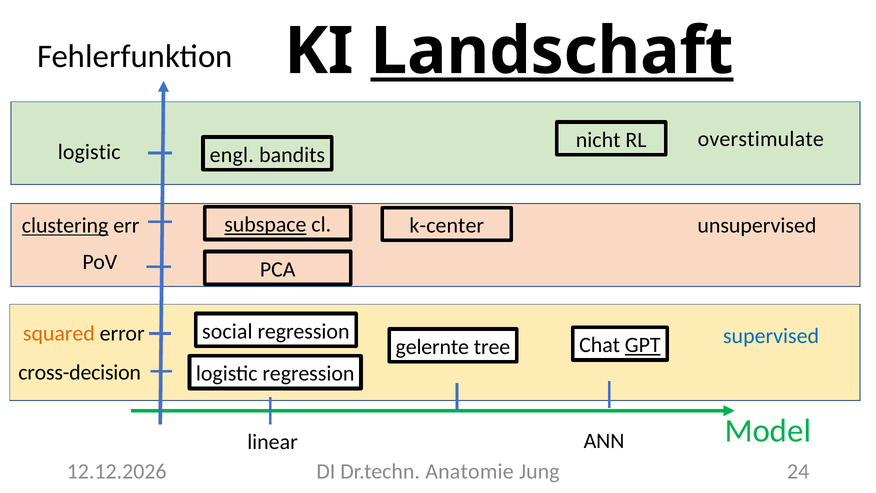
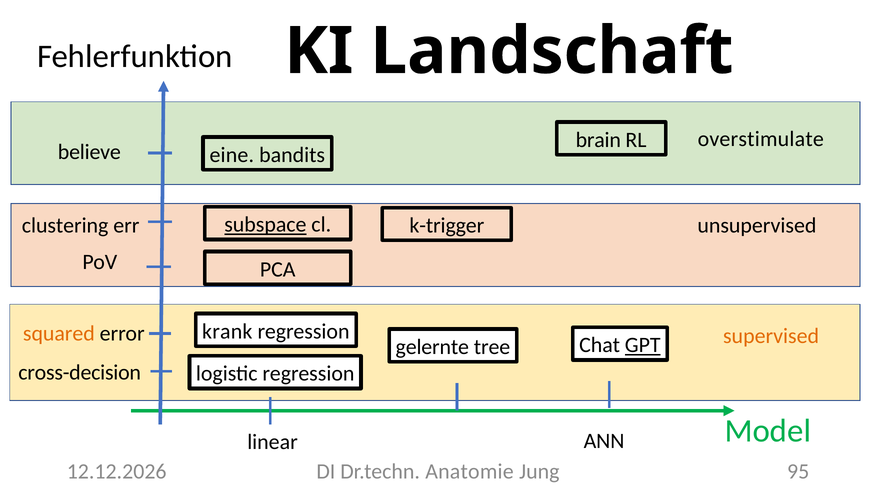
Landschaft underline: present -> none (552, 51)
nicht: nicht -> brain (598, 140)
logistic: logistic -> believe (89, 152)
engl: engl -> eine (232, 155)
clustering underline: present -> none (65, 225)
k-center: k-center -> k-trigger (447, 225)
social: social -> krank (227, 331)
supervised colour: blue -> orange (771, 336)
24: 24 -> 95 (798, 471)
